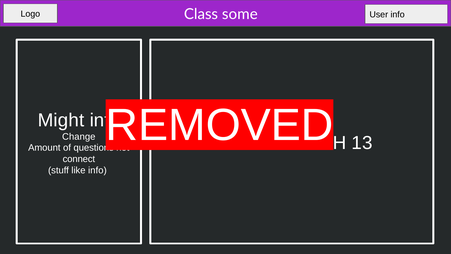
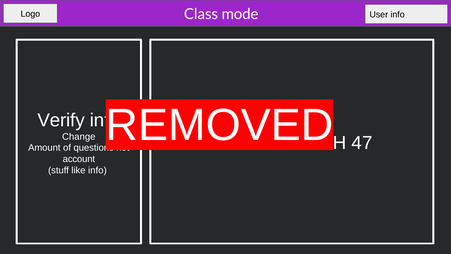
some: some -> mode (240, 14)
Might: Might -> Verify (61, 120)
13: 13 -> 47 (362, 143)
connect: connect -> account (79, 159)
